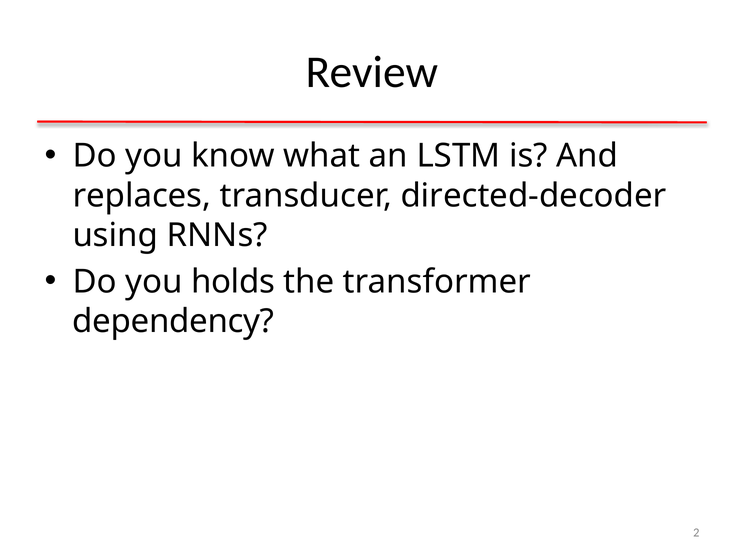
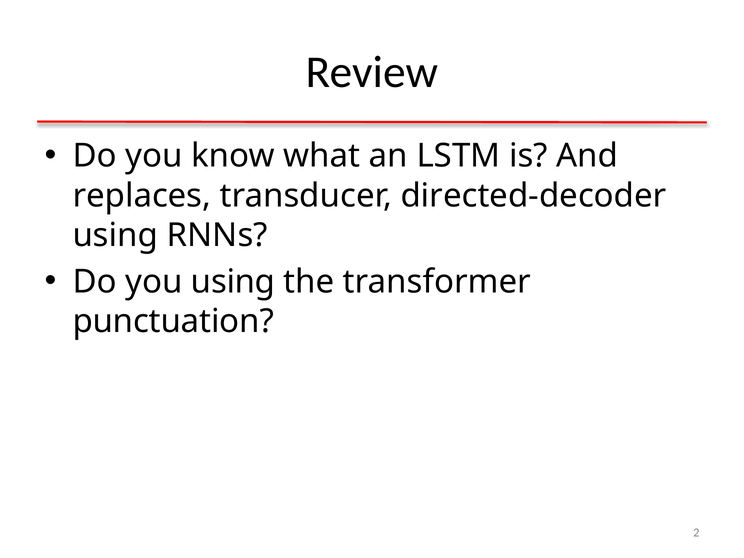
you holds: holds -> using (233, 282)
dependency: dependency -> punctuation (173, 321)
